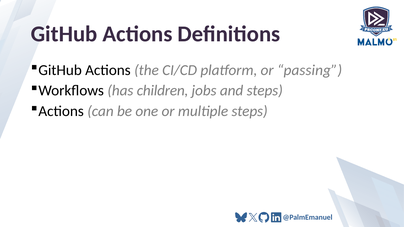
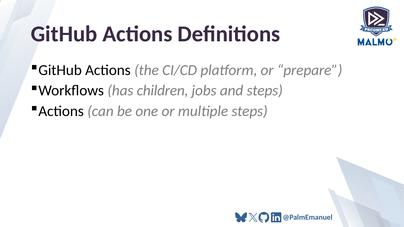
passing: passing -> prepare (310, 70)
